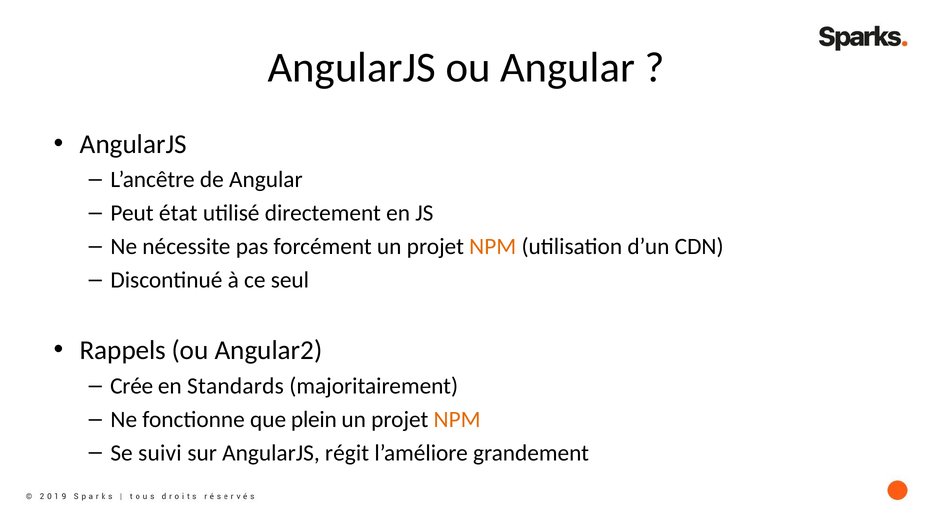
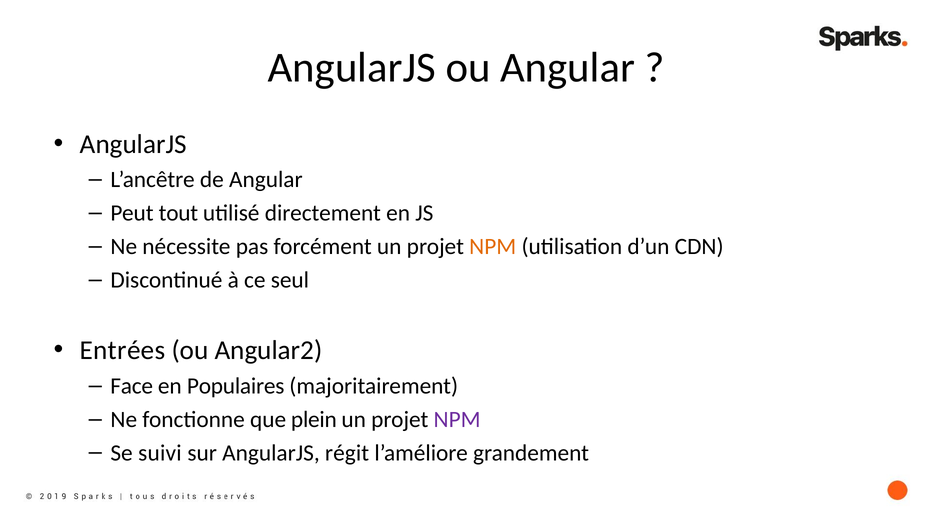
état: état -> tout (178, 213)
Rappels: Rappels -> Entrées (123, 350)
Crée: Crée -> Face (132, 386)
Standards: Standards -> Populaires (236, 386)
NPM colour: orange -> purple (457, 419)
